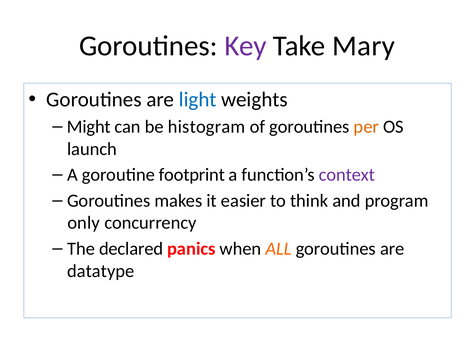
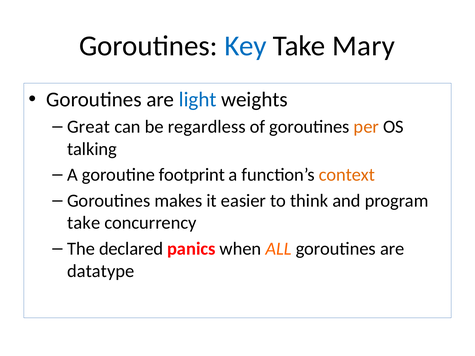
Key colour: purple -> blue (245, 46)
Might: Might -> Great (89, 127)
histogram: histogram -> regardless (207, 127)
launch: launch -> talking (92, 149)
context colour: purple -> orange (347, 175)
only: only -> take (84, 223)
